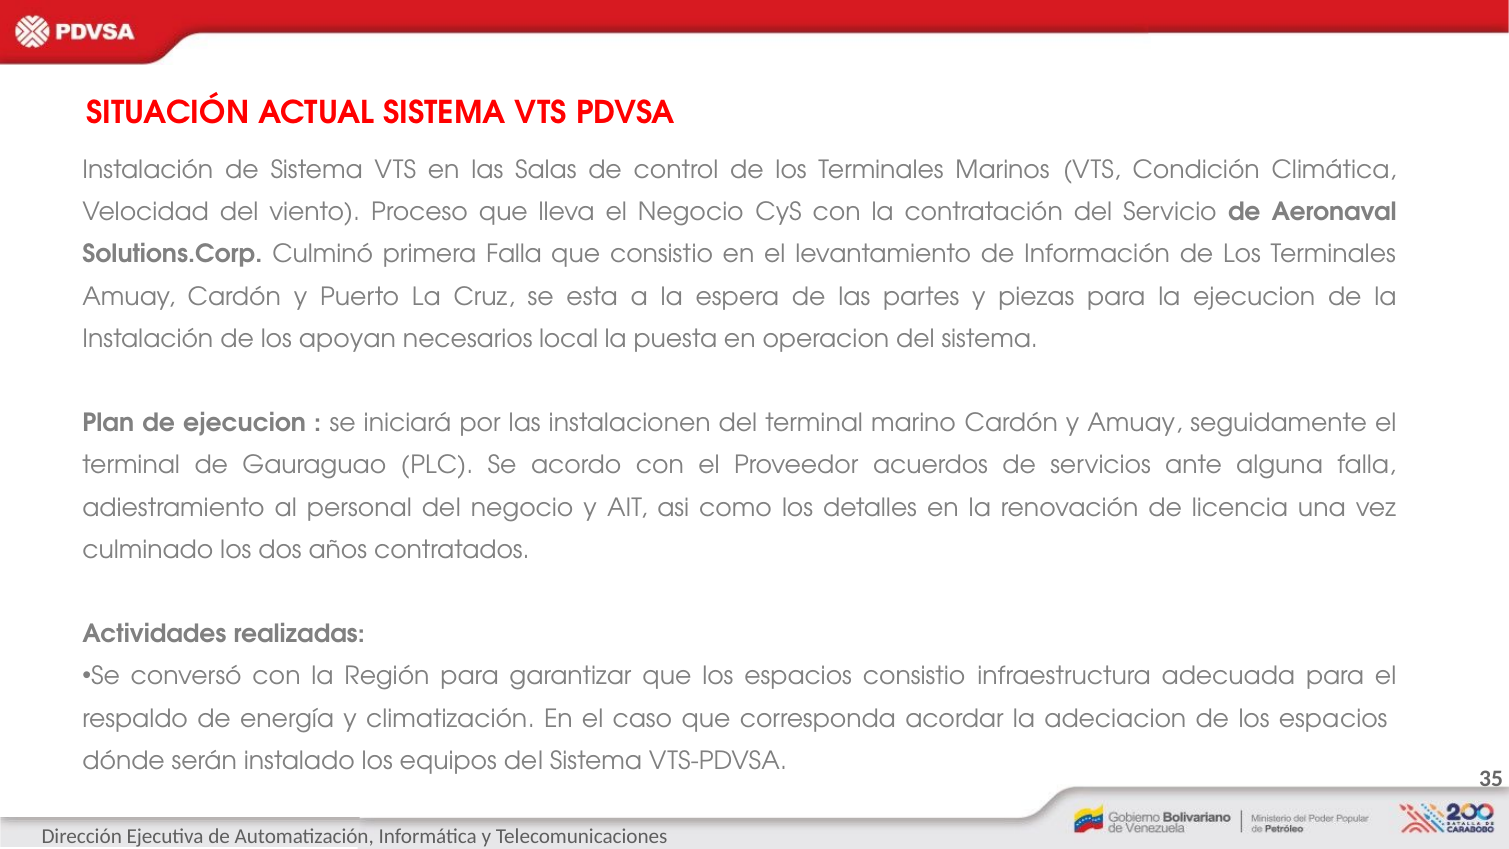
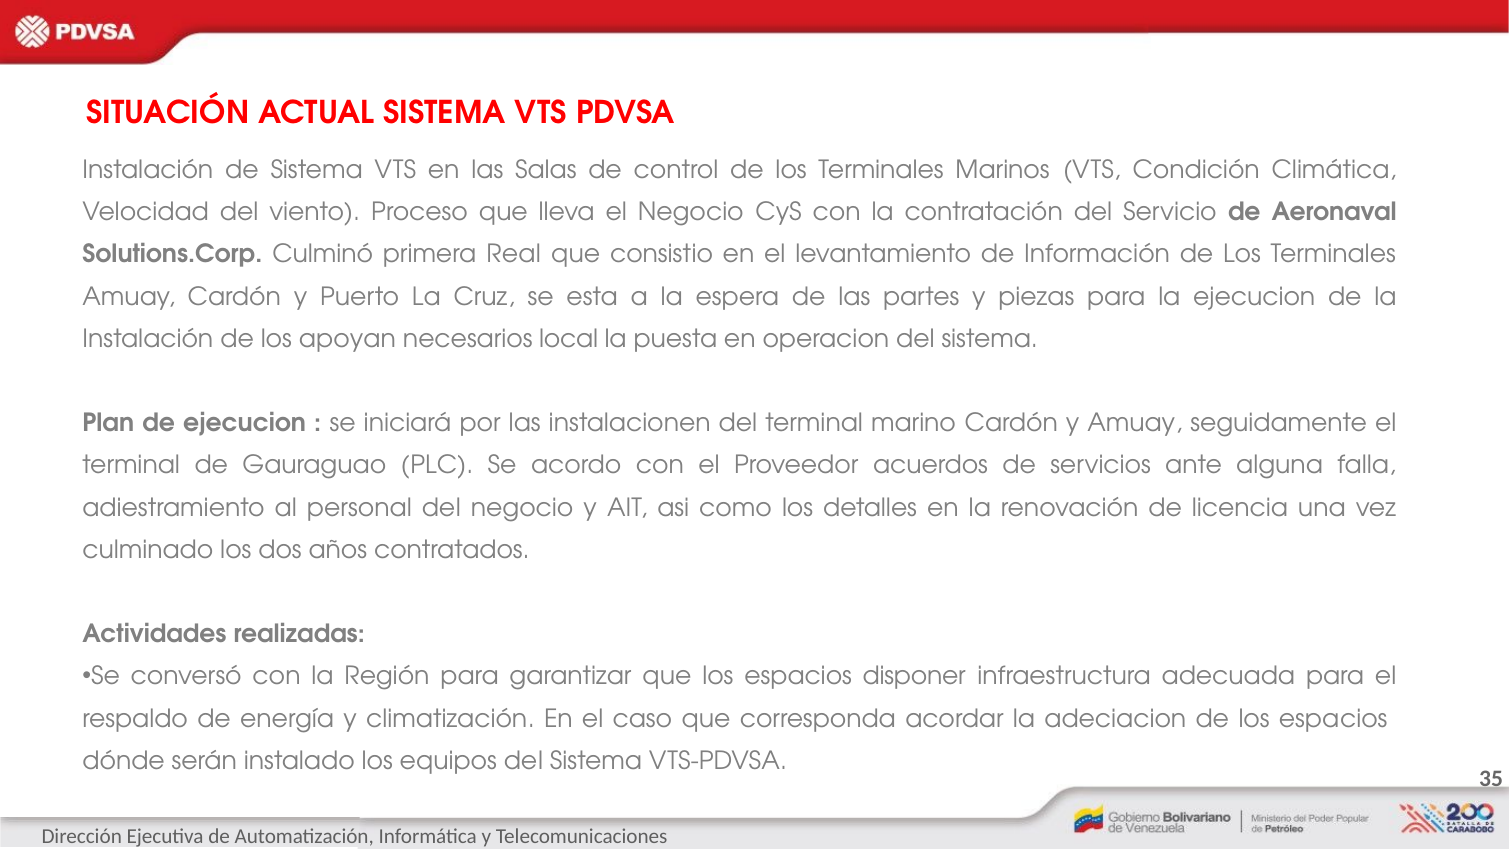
primera Falla: Falla -> Real (514, 254)
espacios consistio: consistio -> disponer (914, 676)
